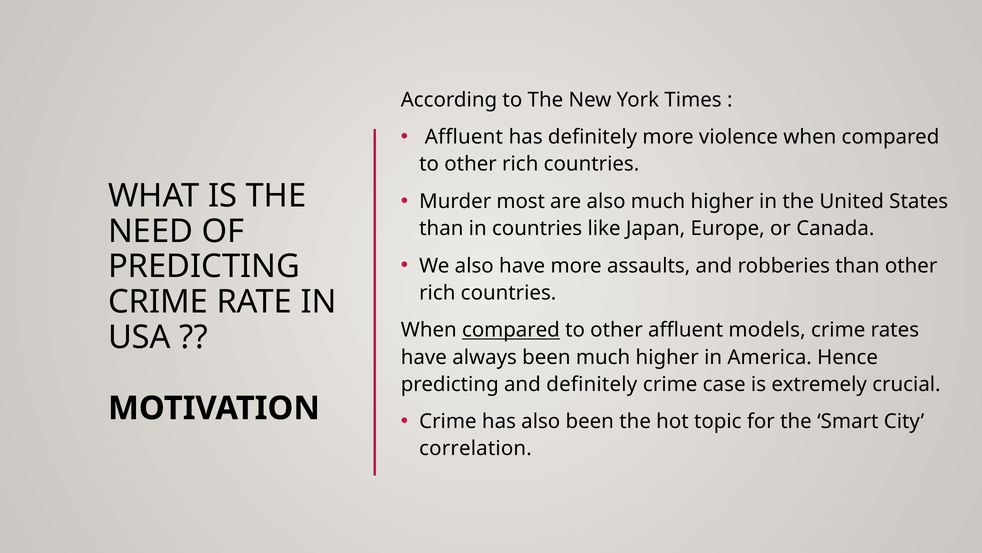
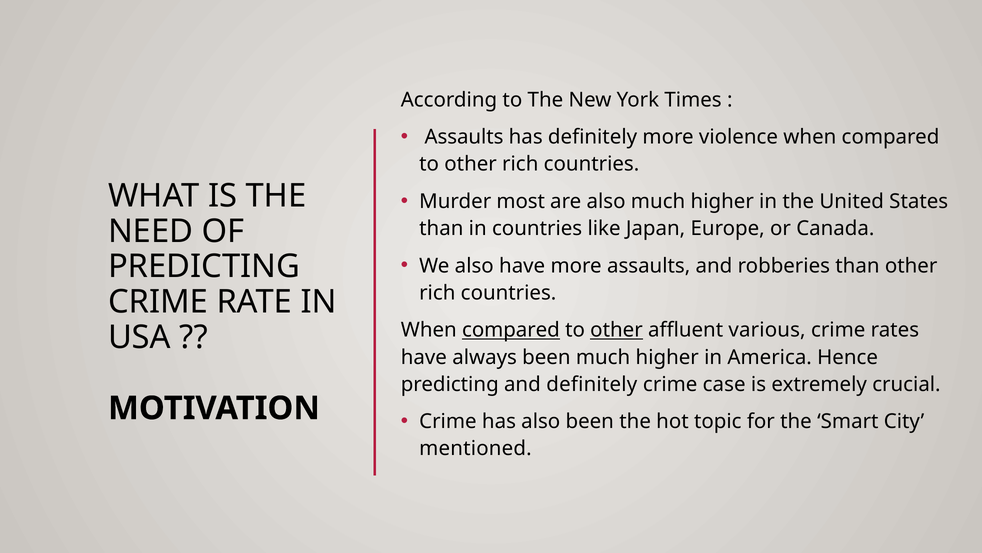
Affluent: Affluent -> Assaults (464, 137)
other underline: none -> present (616, 330)
models: models -> various (767, 330)
correlation: correlation -> mentioned (475, 448)
